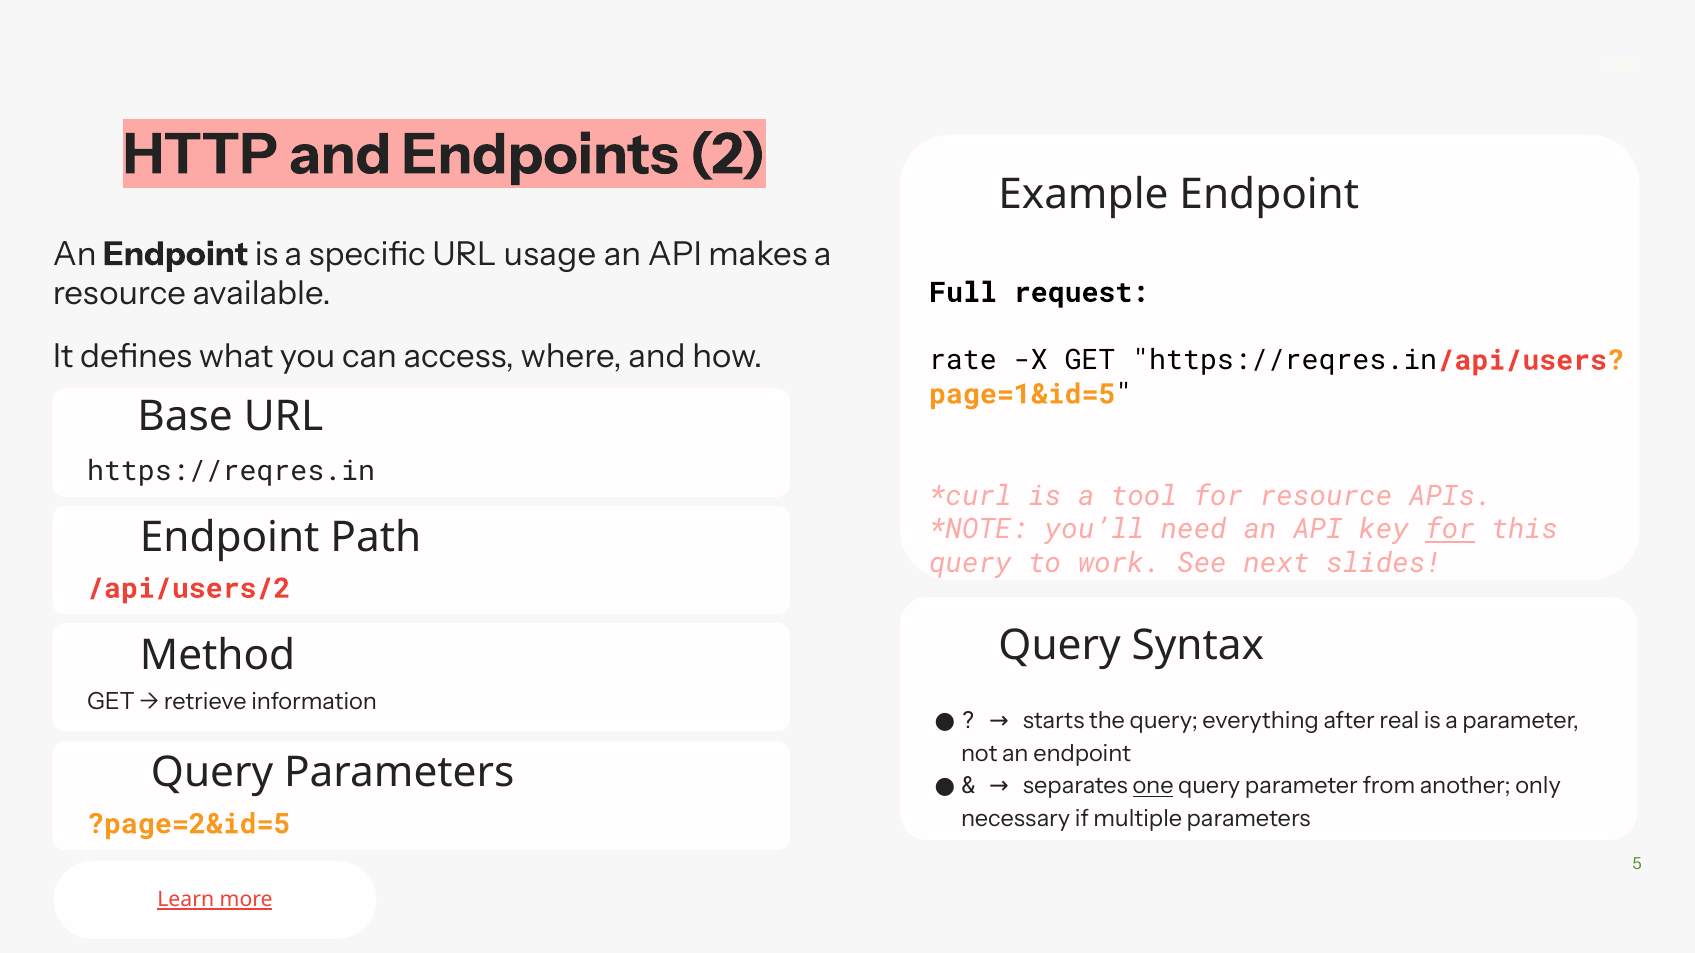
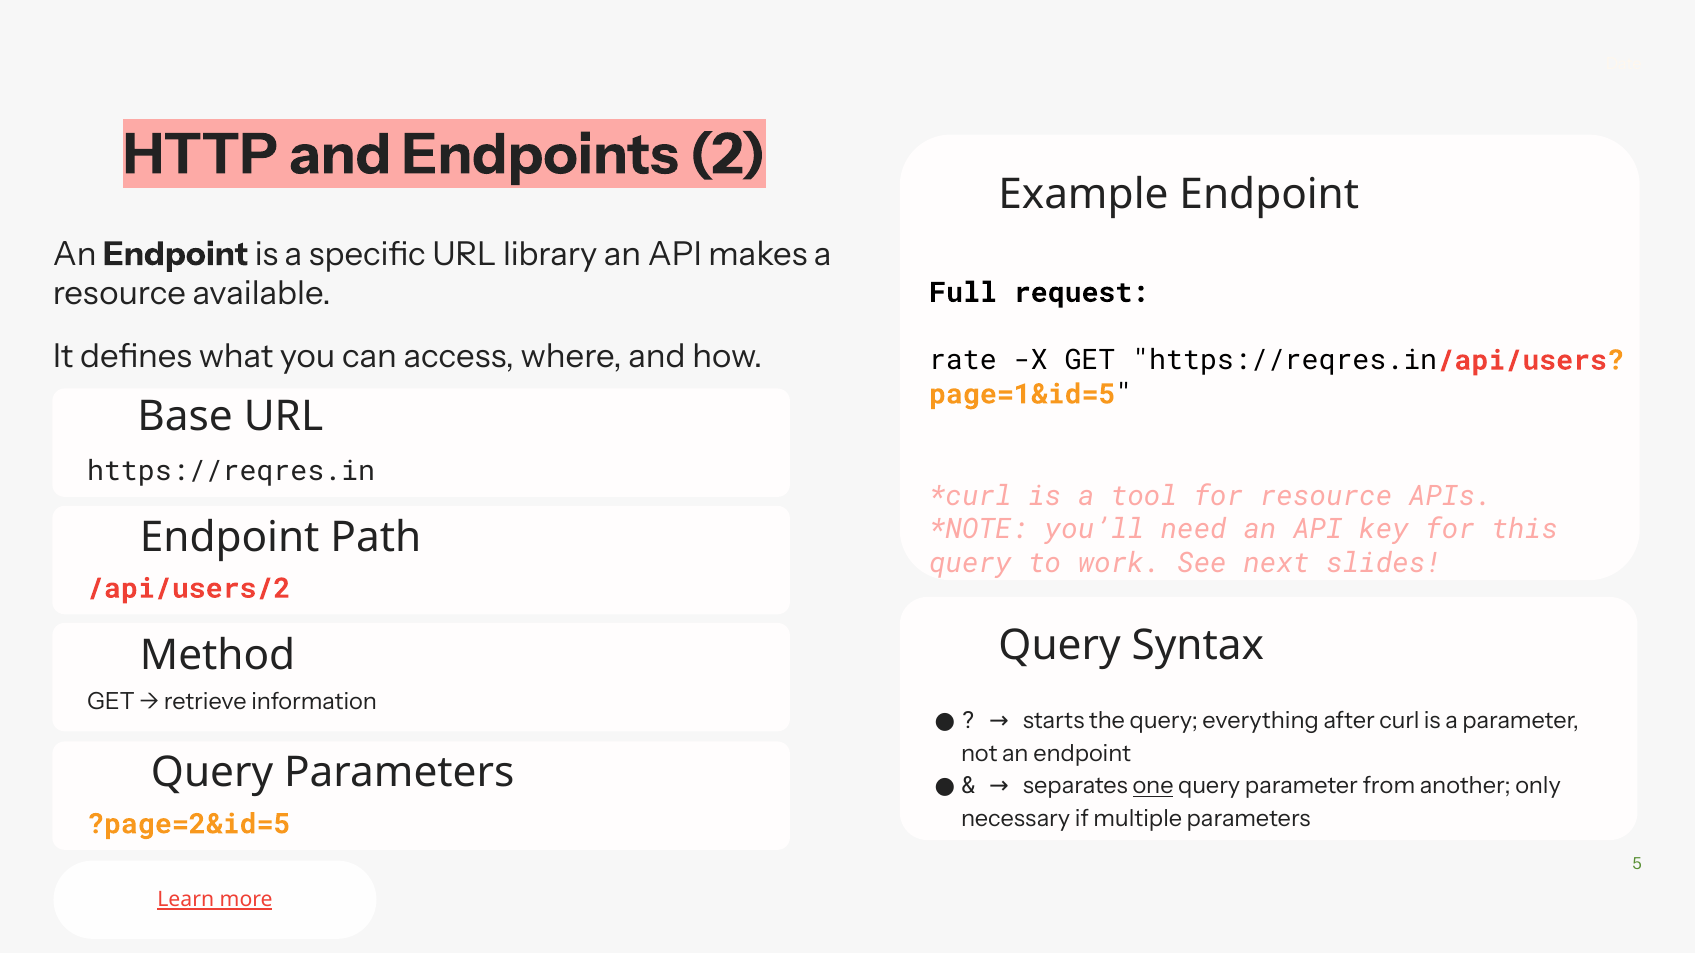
usage: usage -> library (550, 254)
for underline: present -> none (1450, 530)
real: real -> curl (1399, 721)
